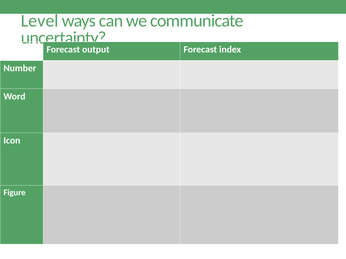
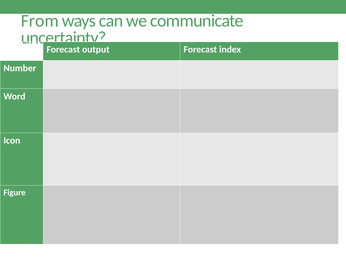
Level: Level -> From (40, 21)
